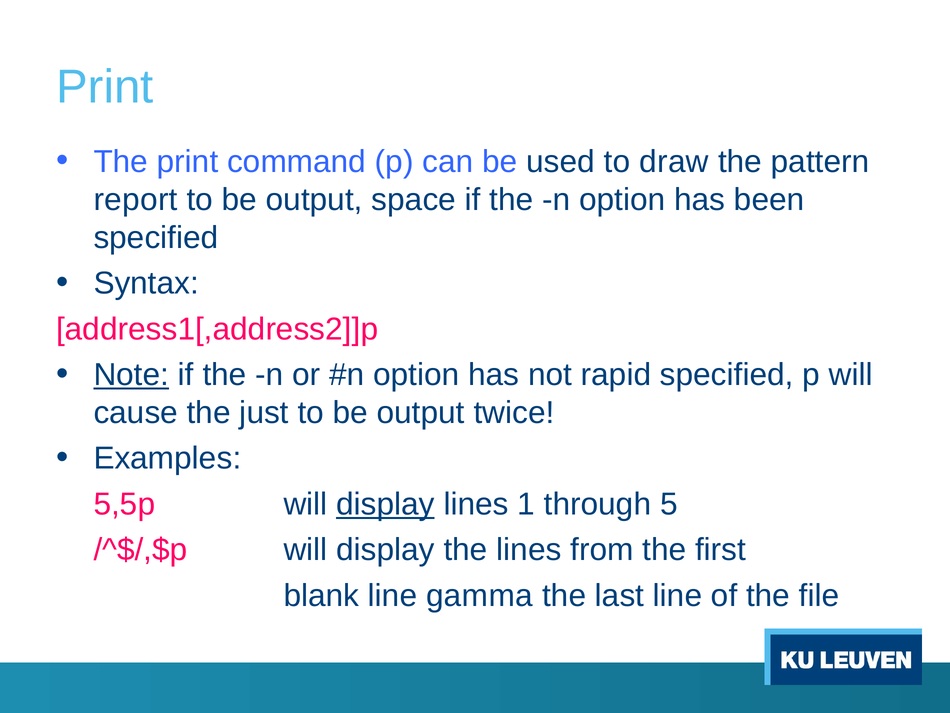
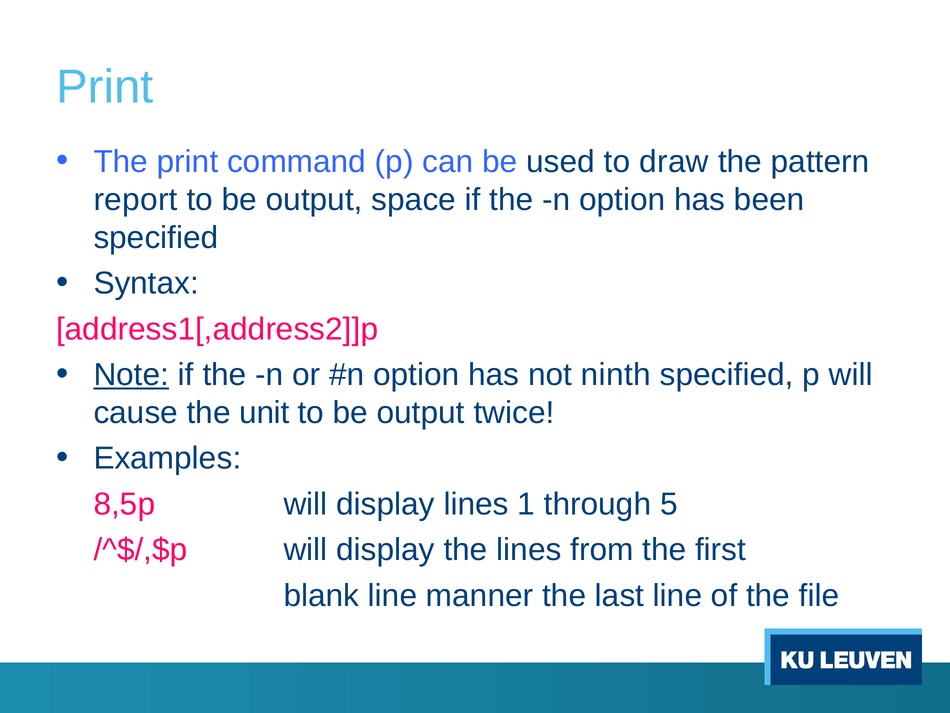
rapid: rapid -> ninth (616, 374)
just: just -> unit (264, 412)
5,5p: 5,5p -> 8,5p (124, 504)
display underline: present -> none (385, 504)
gamma: gamma -> manner (480, 595)
